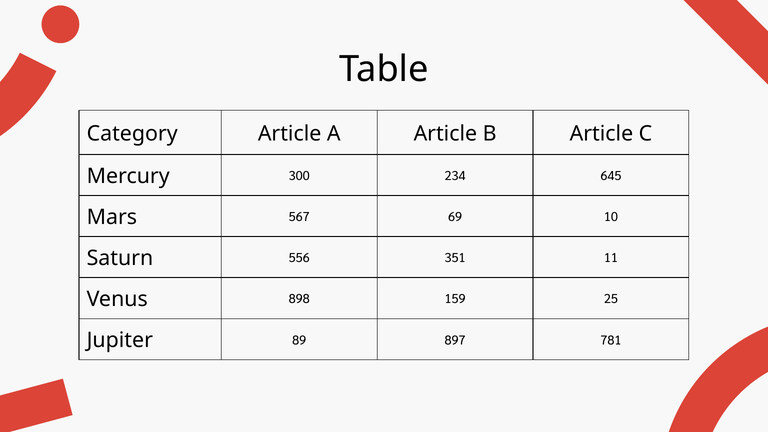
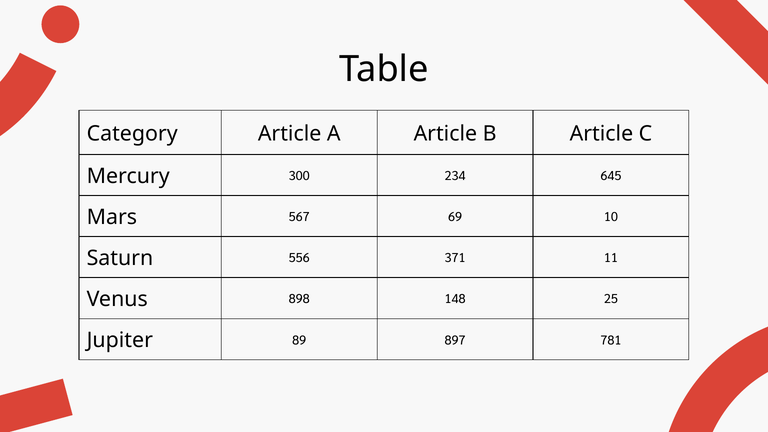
351: 351 -> 371 (455, 258)
159: 159 -> 148 (455, 299)
